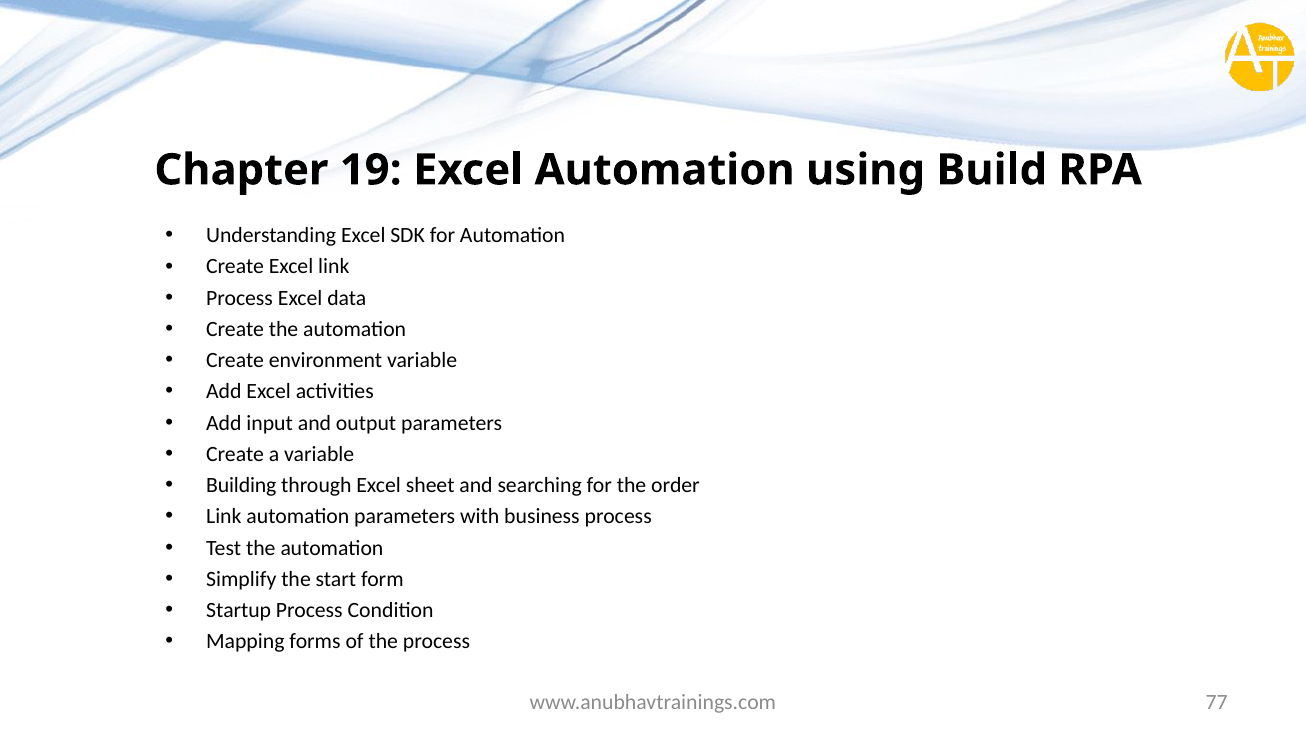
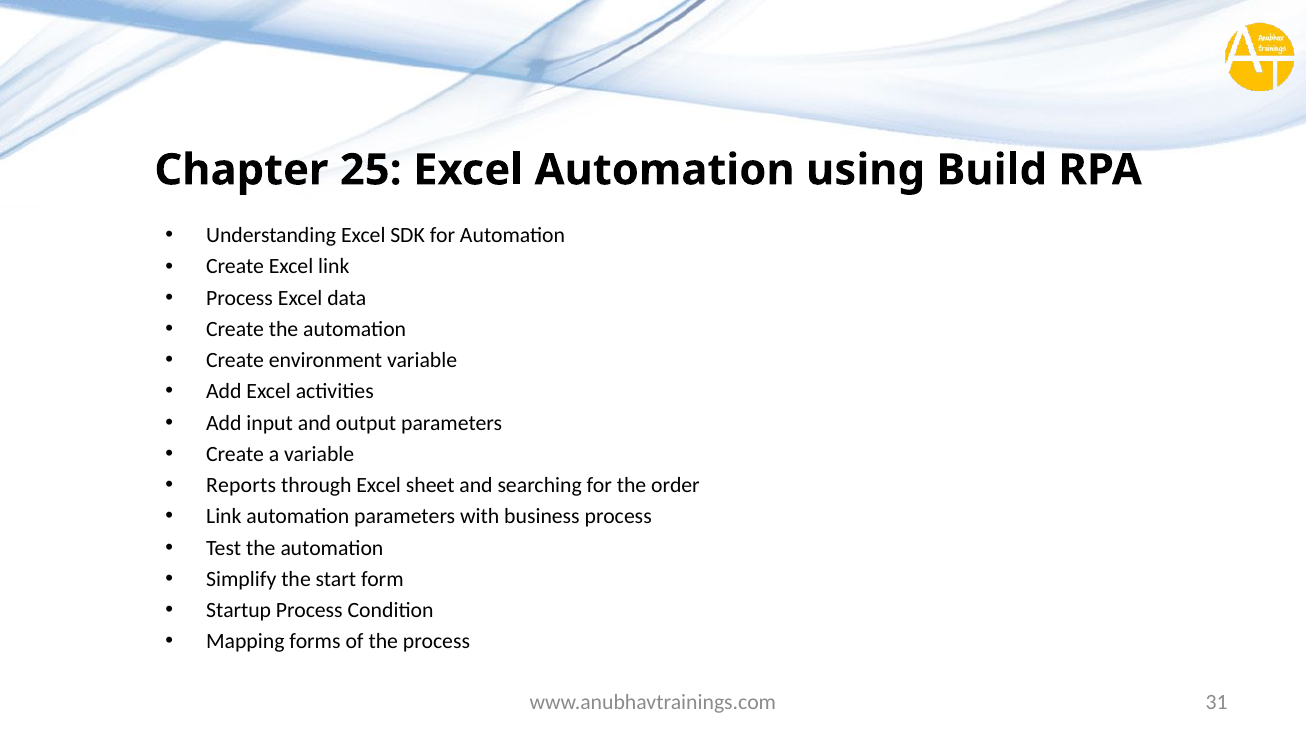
19: 19 -> 25 (371, 170)
Building: Building -> Reports (241, 485)
77: 77 -> 31 (1217, 702)
